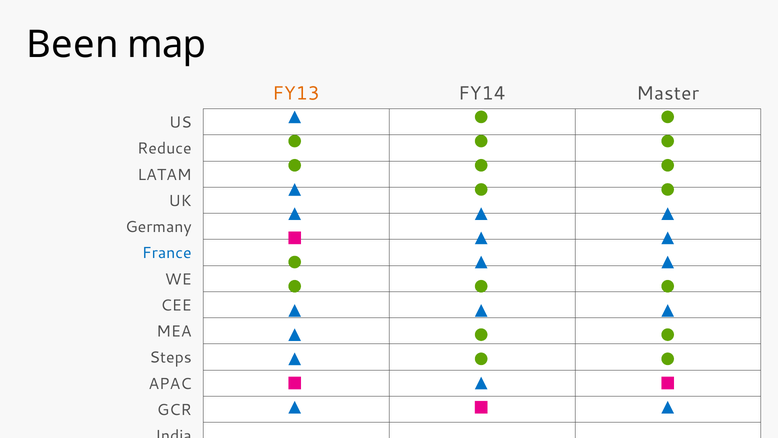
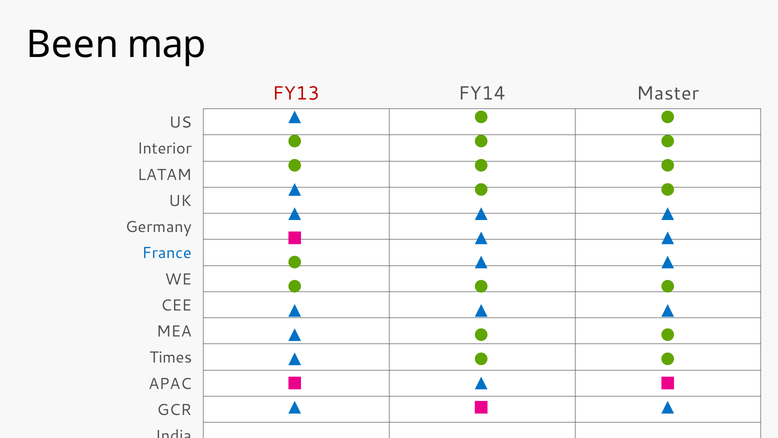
FY13 colour: orange -> red (296, 93)
Reduce: Reduce -> Interior (164, 149)
Steps: Steps -> Times (171, 357)
